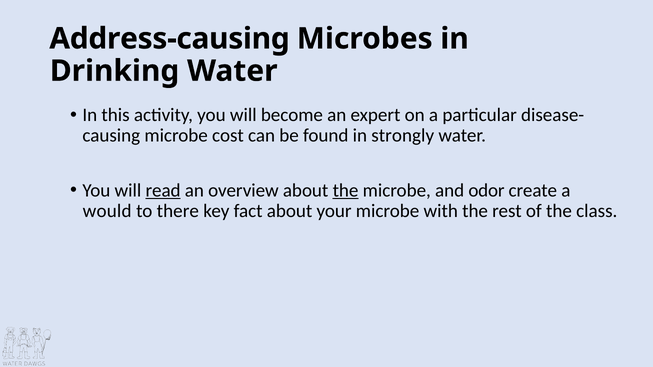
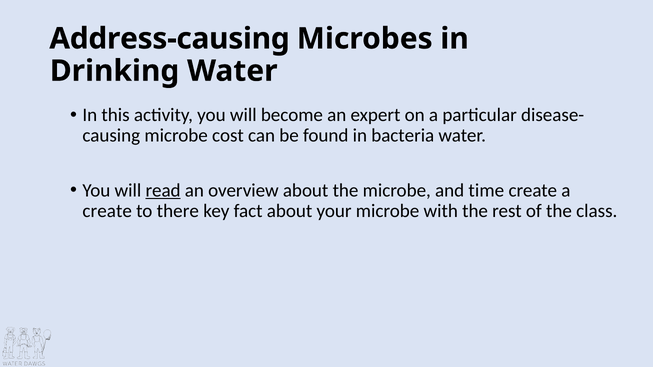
strongly: strongly -> bacteria (403, 136)
the underline: present -> none (346, 190)
odor: odor -> time (486, 190)
would: would -> create (107, 211)
